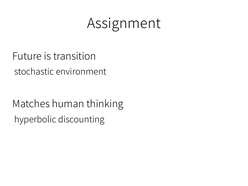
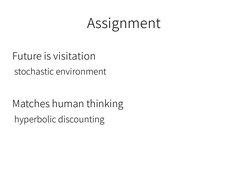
transition: transition -> visitation (75, 56)
